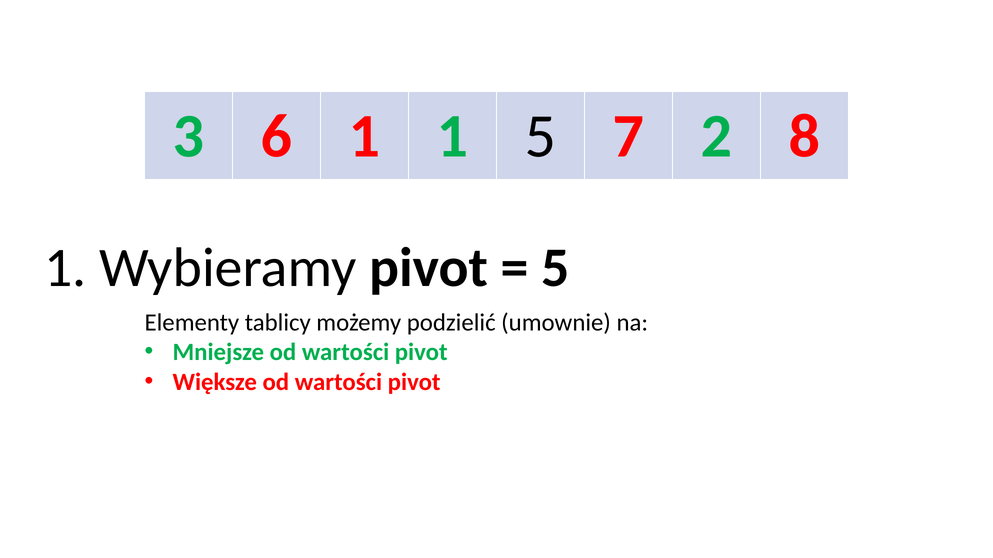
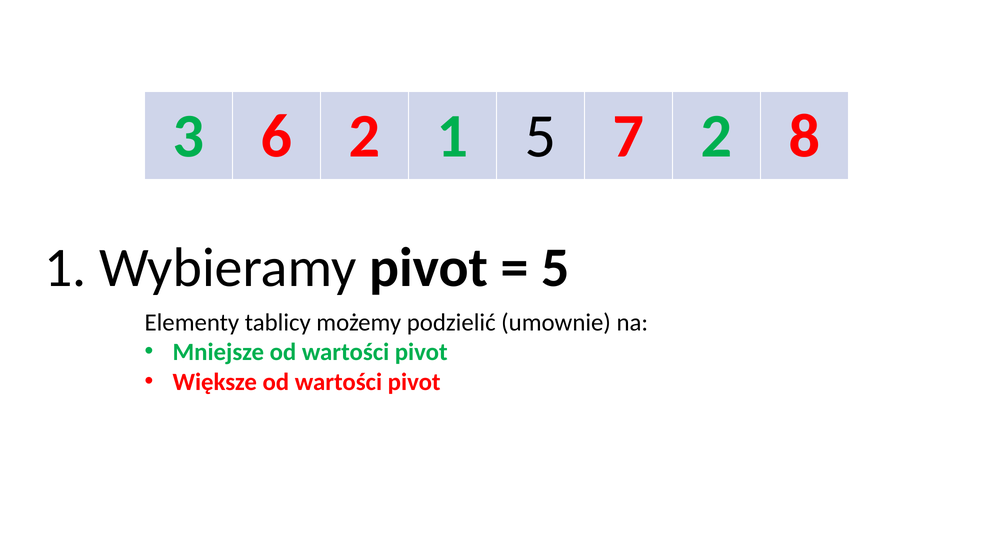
6 1: 1 -> 2 (365, 136)
